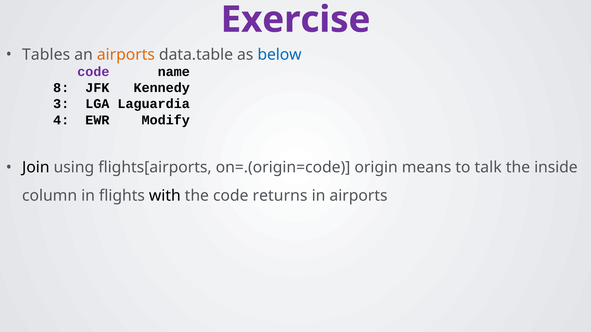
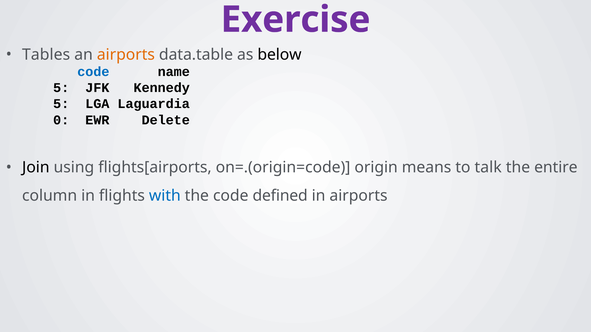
below colour: blue -> black (279, 55)
code colour: purple -> blue (93, 72)
8: 8 -> 5 (61, 88)
3: 3 -> 5 (61, 104)
4: 4 -> 0 (61, 120)
Modify: Modify -> Delete (166, 120)
inside: inside -> entire (556, 168)
with colour: black -> blue (165, 196)
returns: returns -> defined (280, 196)
